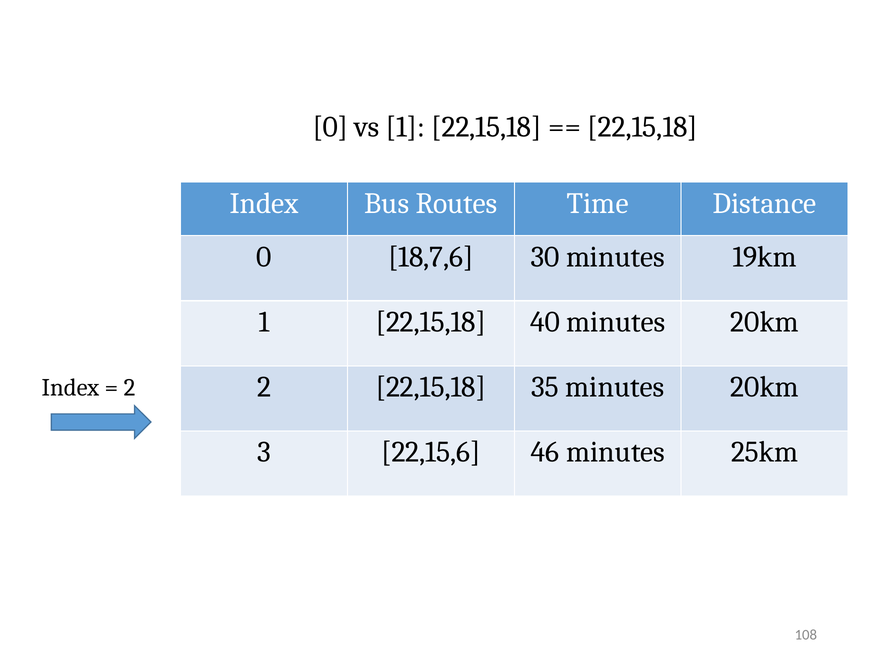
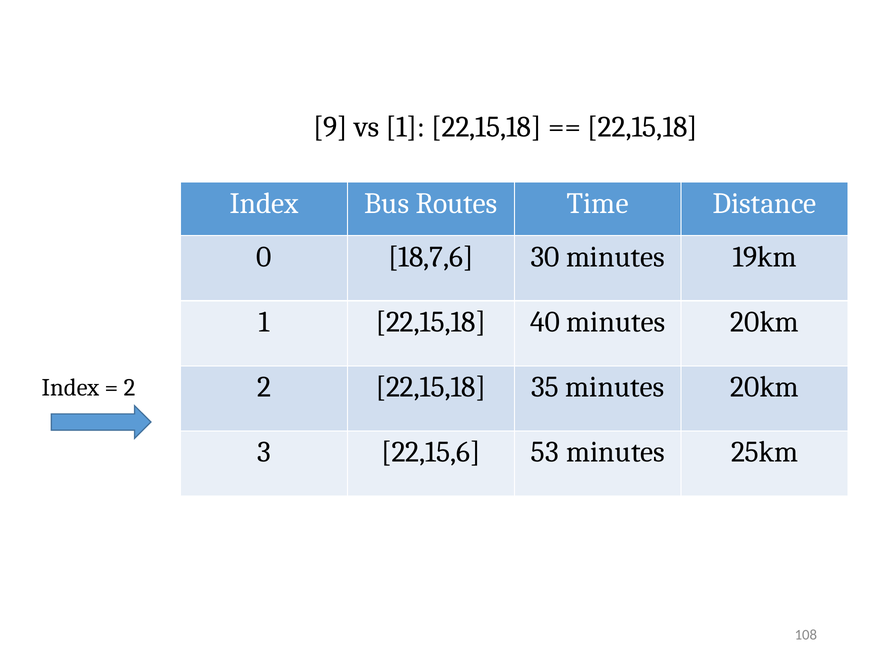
0: 0 -> 9 (330, 127)
46: 46 -> 53 (545, 452)
